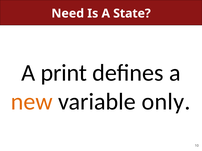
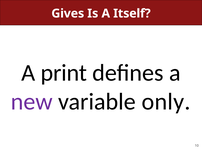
Need: Need -> Gives (68, 13)
State: State -> Itself (132, 13)
new colour: orange -> purple (32, 102)
